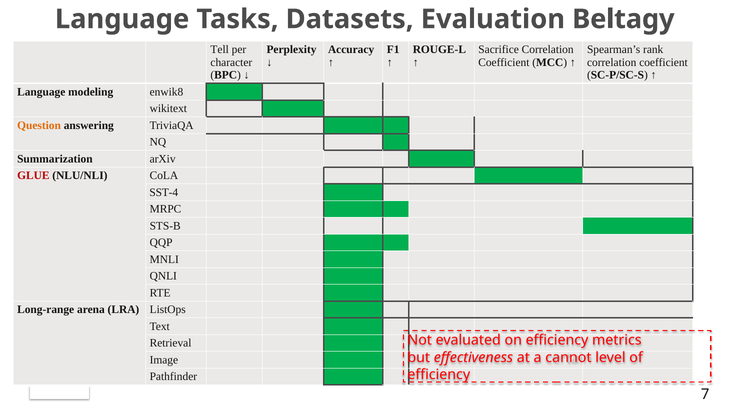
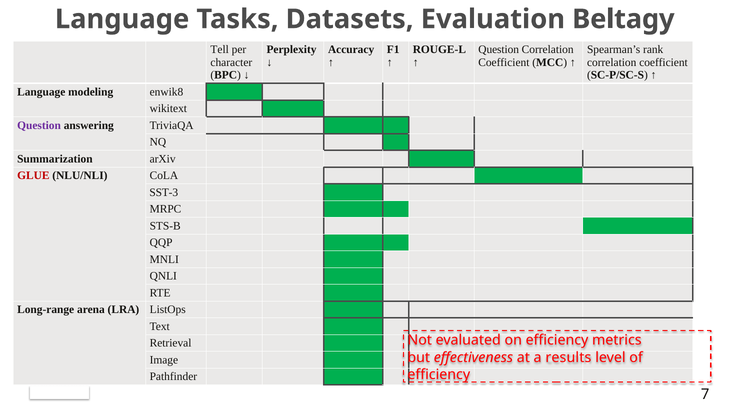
Sacrifice: Sacrifice -> Question (499, 50)
Question colour: orange -> purple (39, 125)
SST-4: SST-4 -> SST-3 (164, 192)
cannot: cannot -> results (568, 357)
